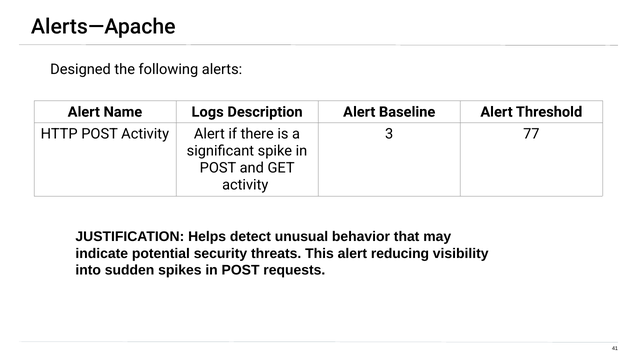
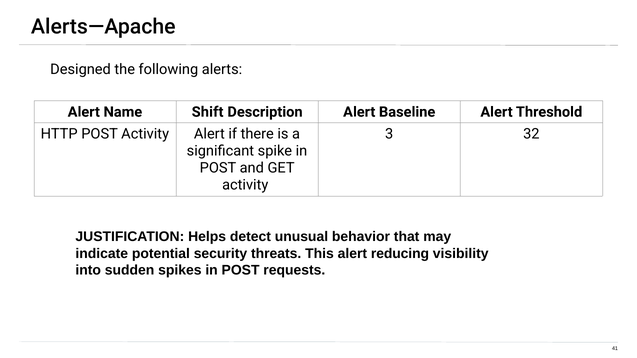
Logs: Logs -> Shift (208, 112)
77: 77 -> 32 (531, 134)
